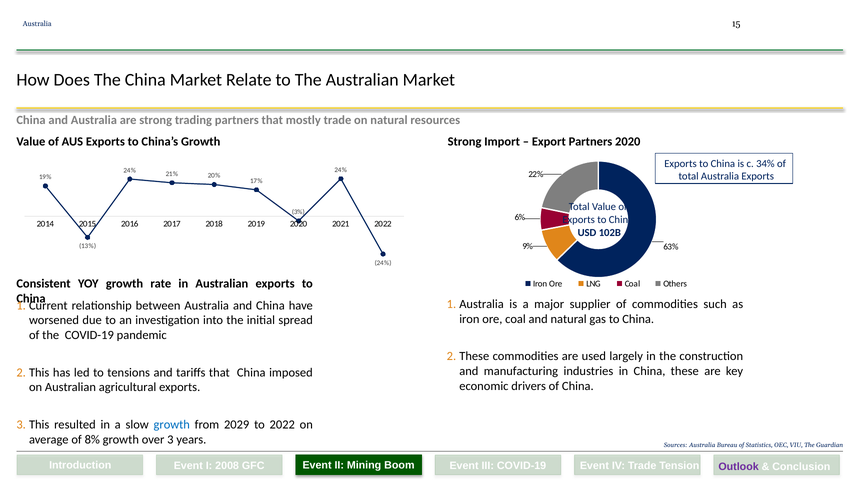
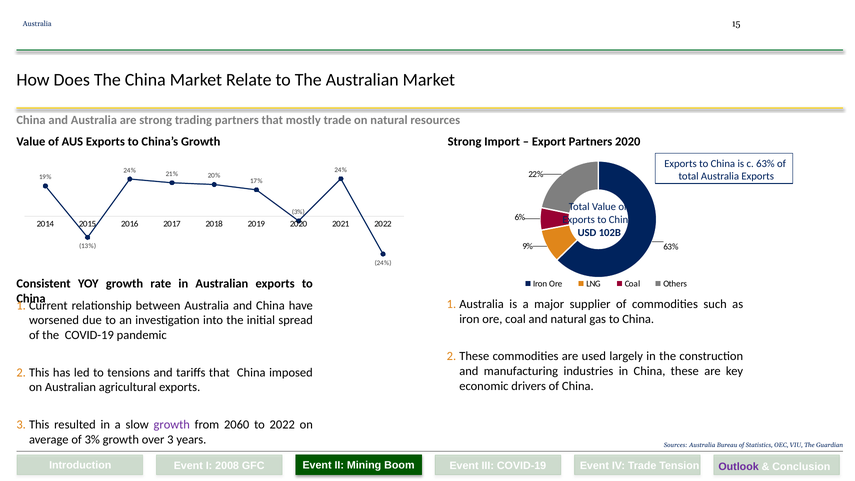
c 34%: 34% -> 63% (765, 164)
growth colour: blue -> purple (172, 424)
2029: 2029 -> 2060 (237, 424)
of 8%: 8% -> 3% (92, 439)
